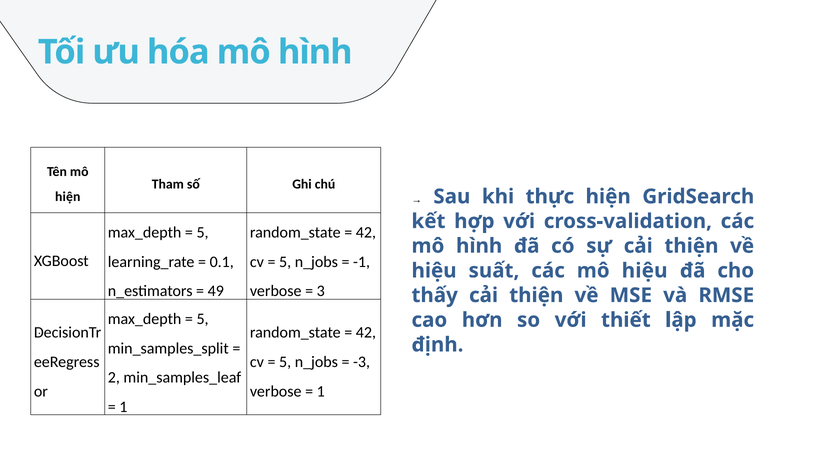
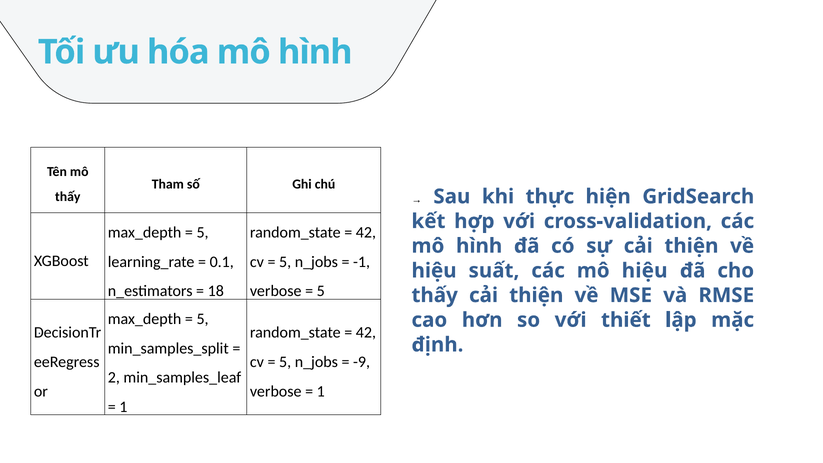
hiện: hiện -> thấy (68, 197)
49: 49 -> 18 (216, 291)
3: 3 -> 5 (321, 291)
-3: -3 -> -9 (362, 362)
